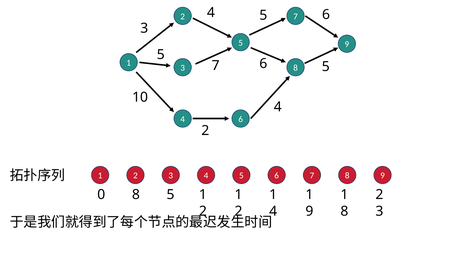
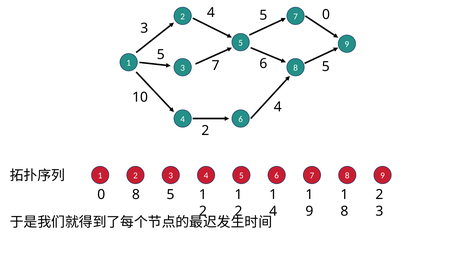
4 6: 6 -> 0 (326, 14)
